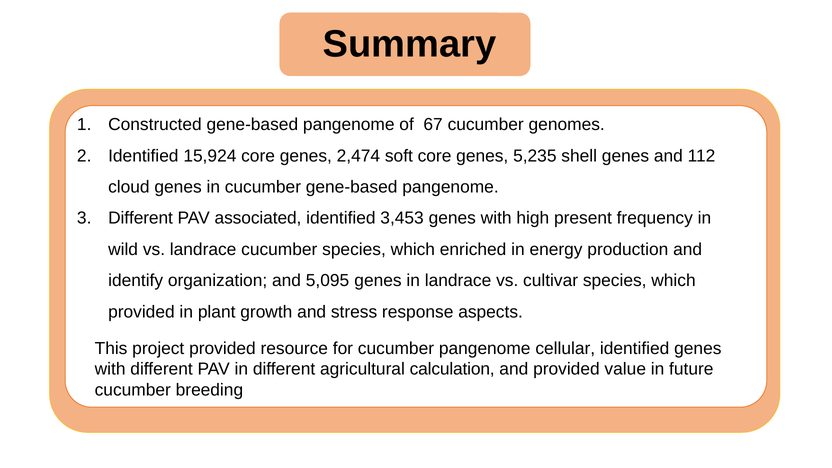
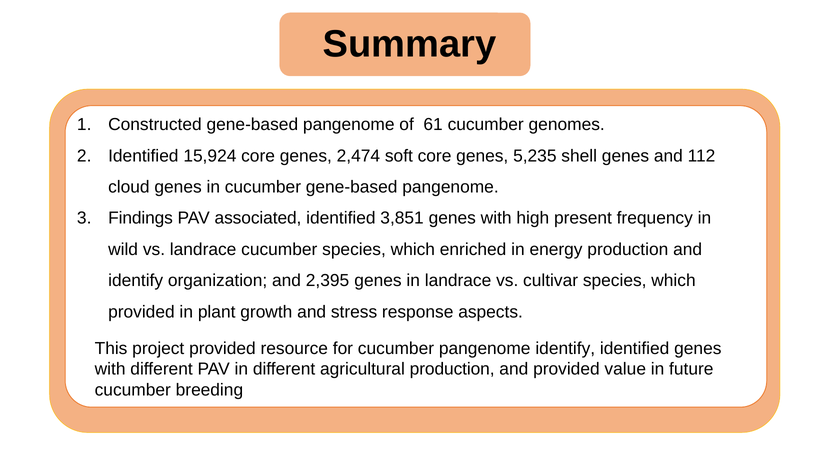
67: 67 -> 61 (433, 125)
Different: Different -> Findings (141, 218)
3,453: 3,453 -> 3,851 (402, 218)
5,095: 5,095 -> 2,395 (328, 281)
pangenome cellular: cellular -> identify (565, 348)
agricultural calculation: calculation -> production (452, 369)
